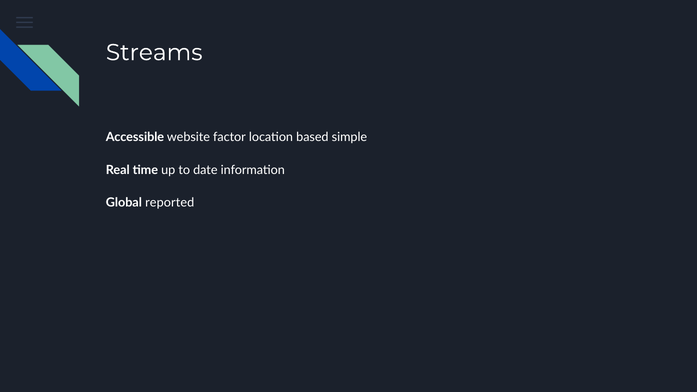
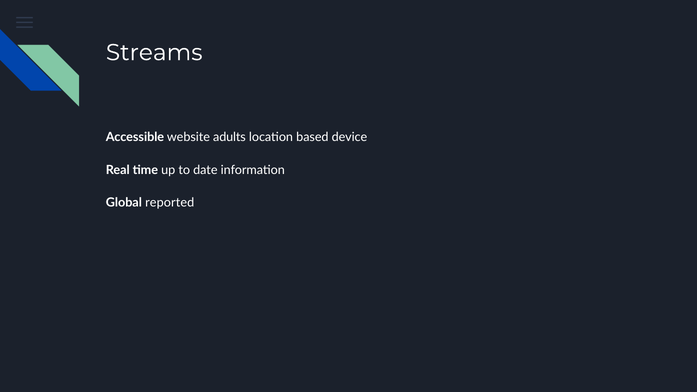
factor: factor -> adults (229, 137)
simple: simple -> device (349, 137)
